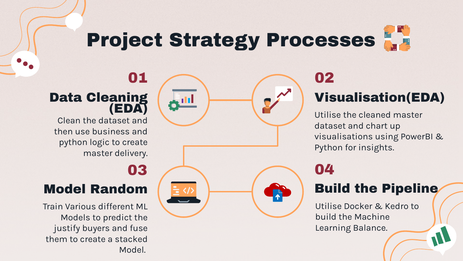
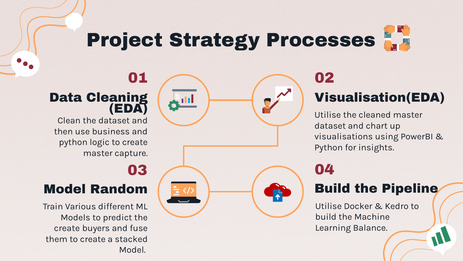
delivery: delivery -> capture (131, 153)
justify: justify -> create (67, 228)
